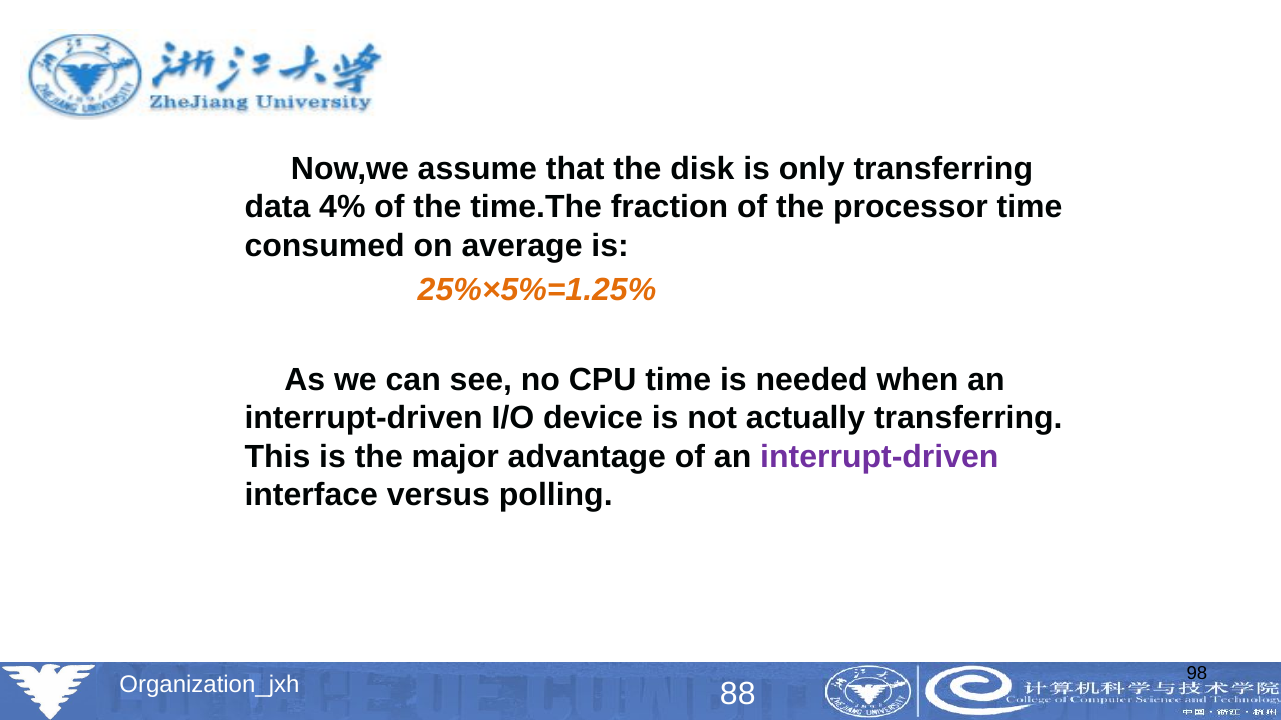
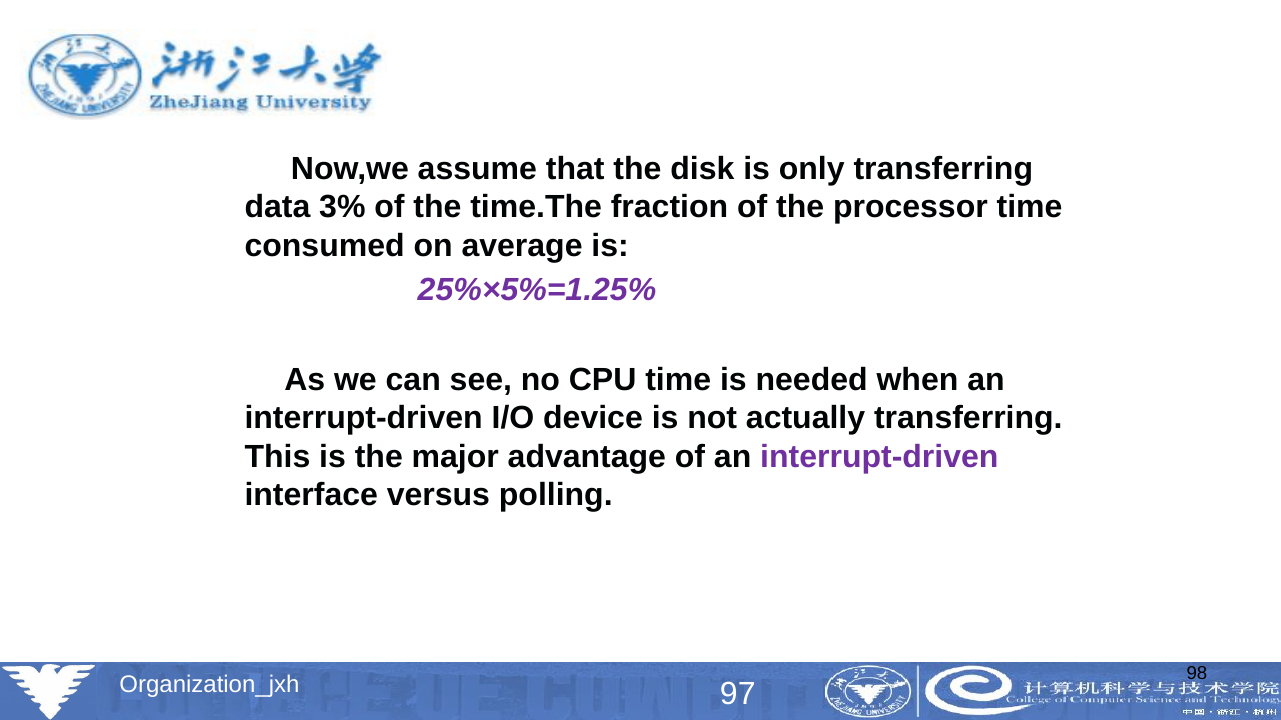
4%: 4% -> 3% (342, 207)
25%×5%=1.25% colour: orange -> purple (537, 290)
88: 88 -> 97 (738, 694)
